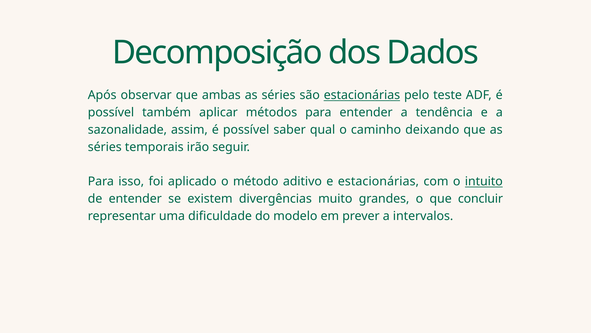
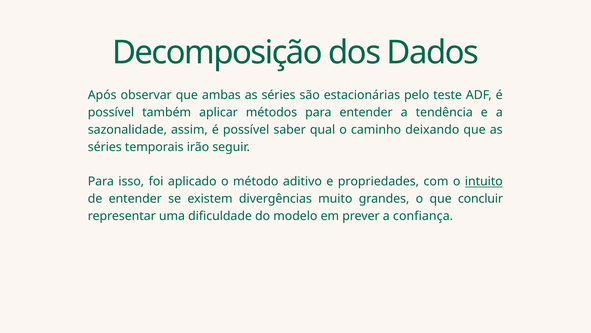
estacionárias underline: present -> none (362, 95)
e estacionárias: estacionárias -> propriedades (378, 181)
intervalos: intervalos -> confiança (423, 216)
